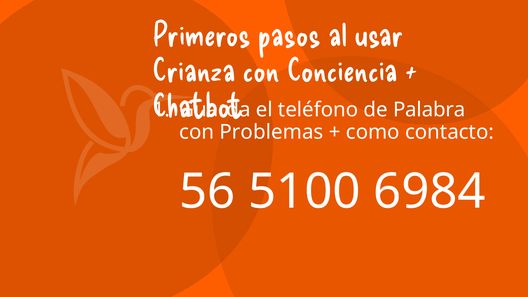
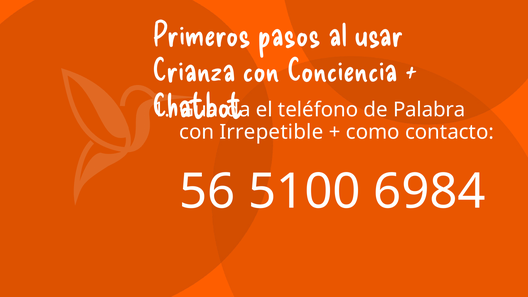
Problemas: Problemas -> Irrepetible (271, 132)
